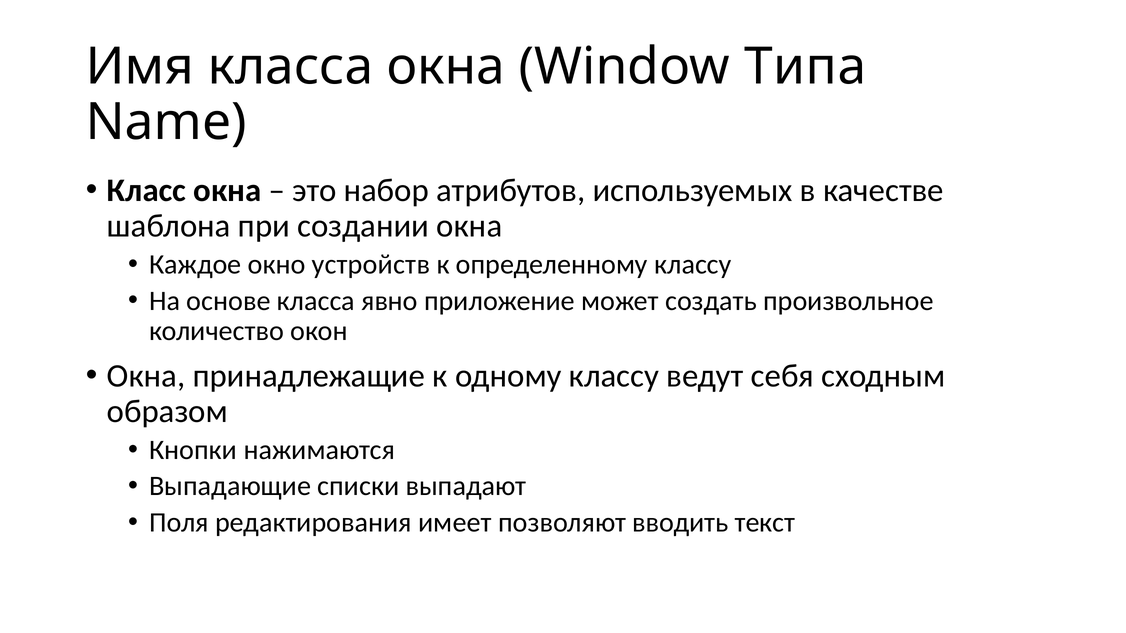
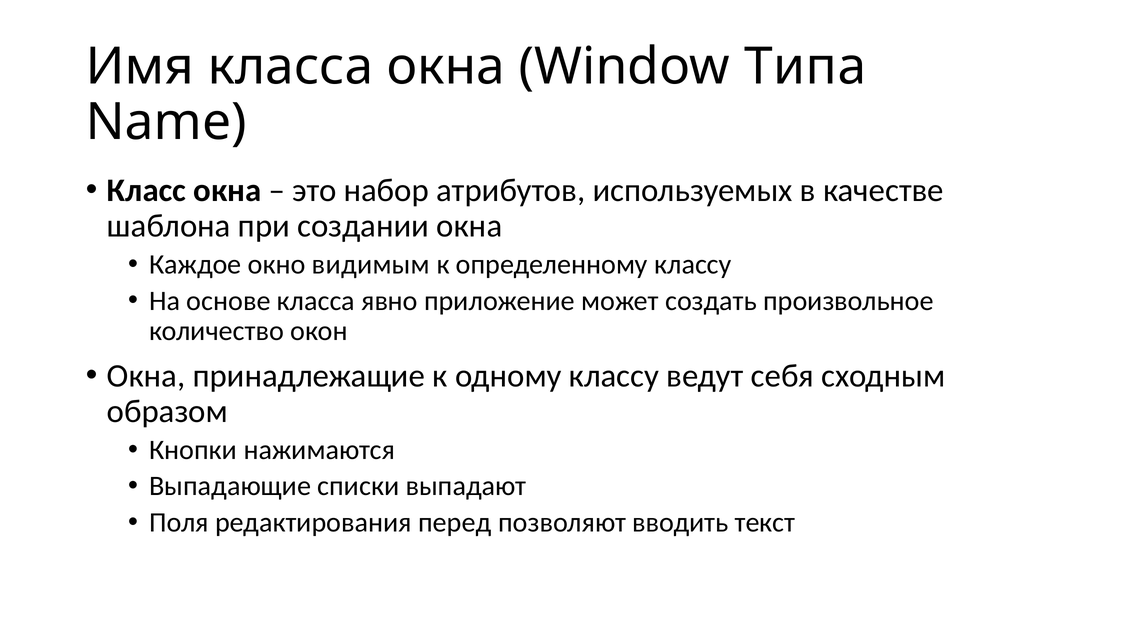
устройств: устройств -> видимым (371, 265)
имеет: имеет -> перед (455, 523)
